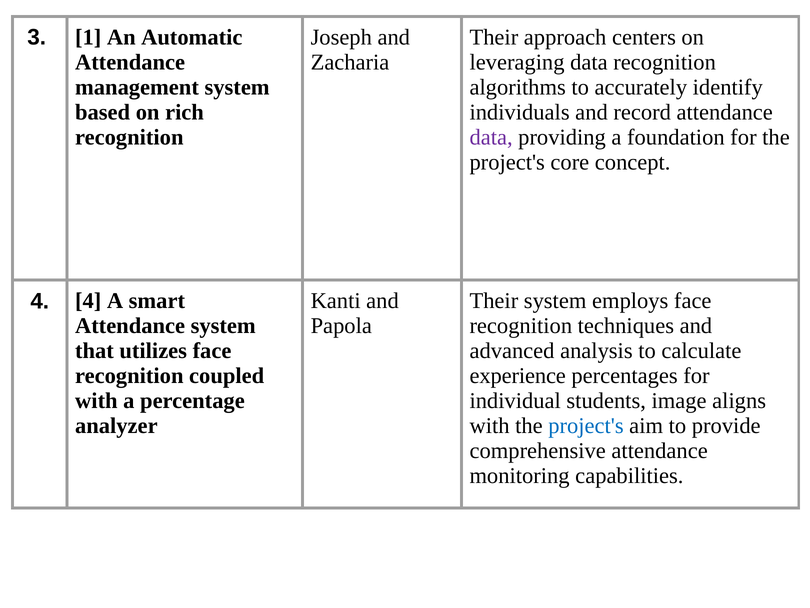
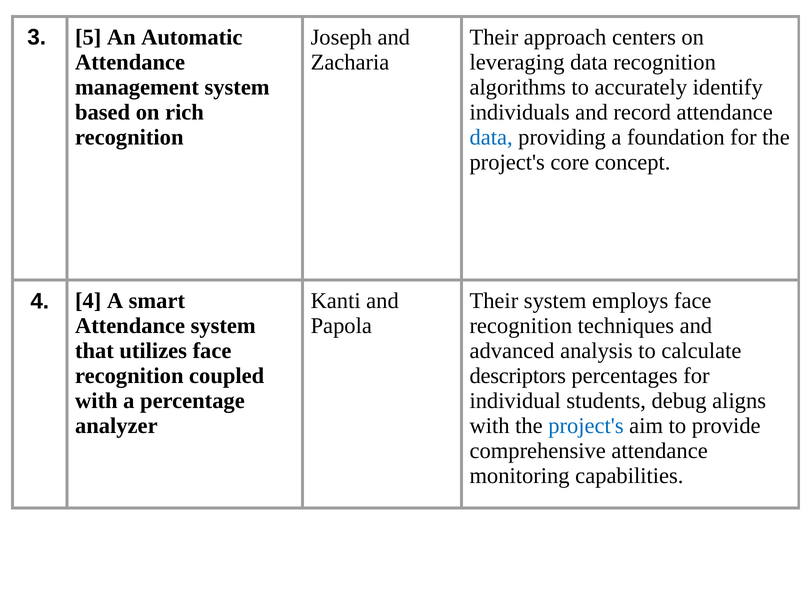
1: 1 -> 5 (88, 37)
data colour: purple -> blue (491, 137)
experience: experience -> descriptors (518, 376)
image: image -> debug (679, 400)
